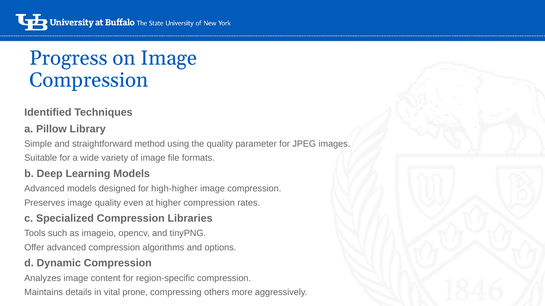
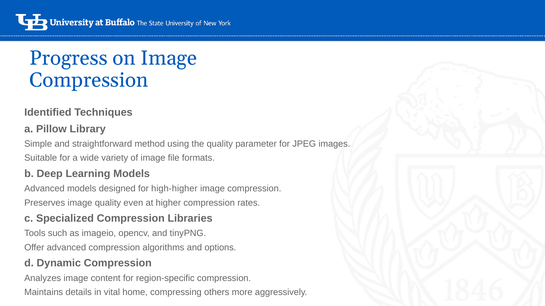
prone: prone -> home (135, 293)
